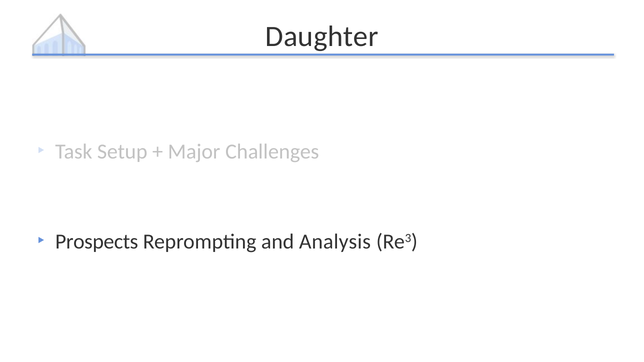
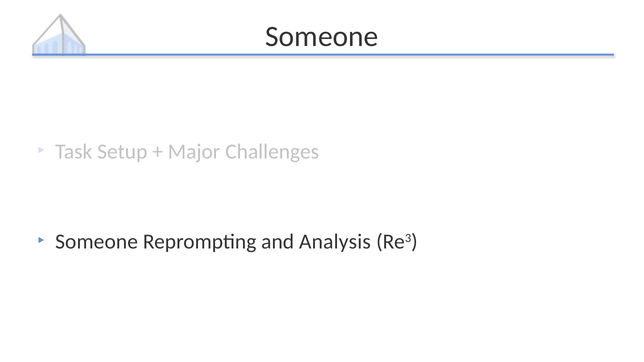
Daughter: Daughter -> Someone (322, 36)
Prospects: Prospects -> Someone (97, 242)
